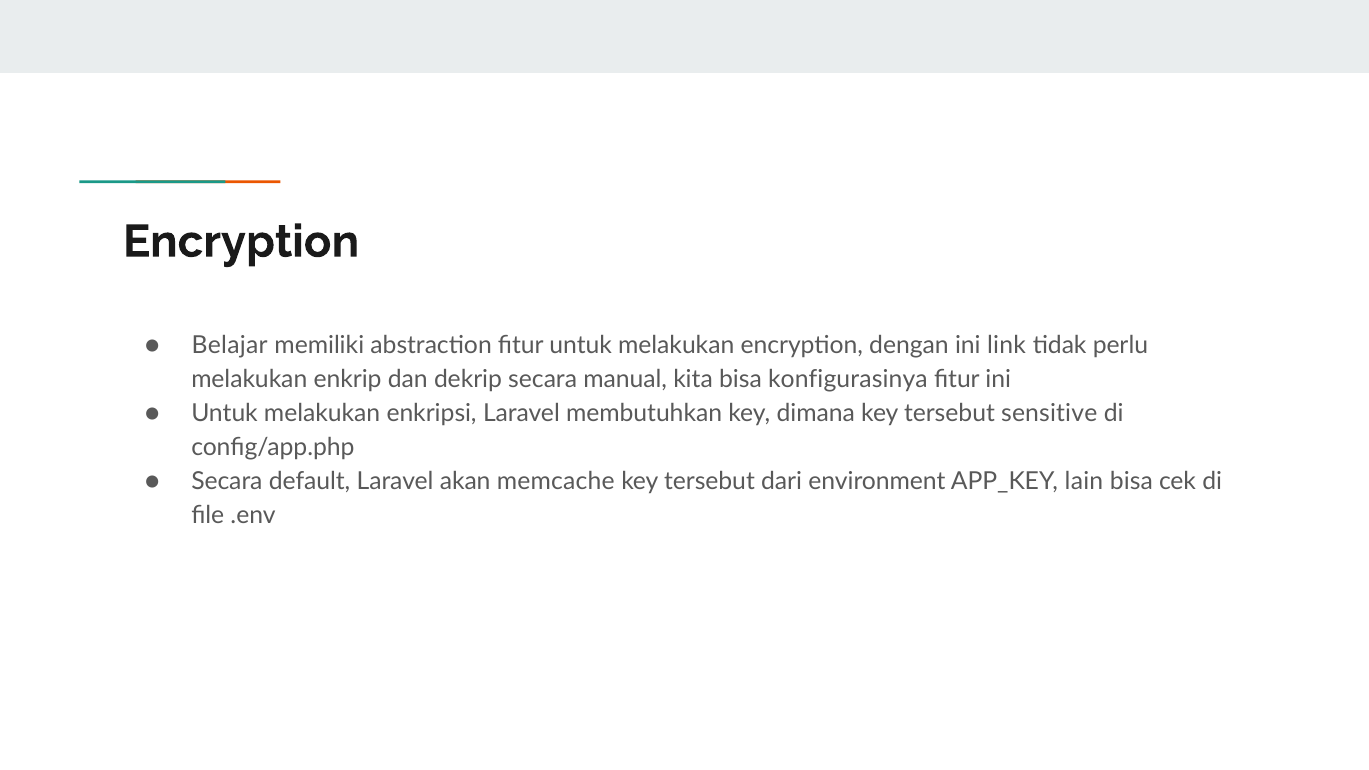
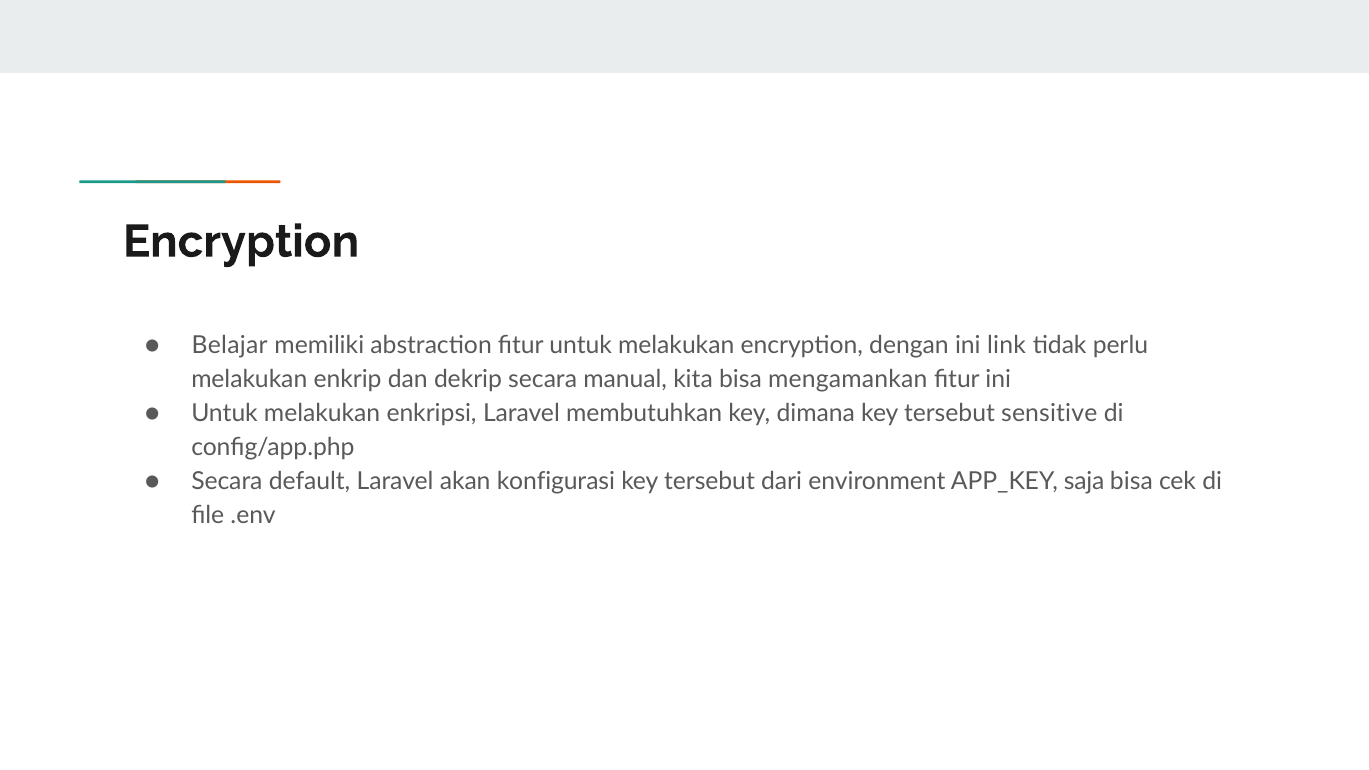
konfigurasinya: konfigurasinya -> mengamankan (848, 380)
memcache: memcache -> konfigurasi (556, 482)
lain: lain -> saja (1084, 482)
